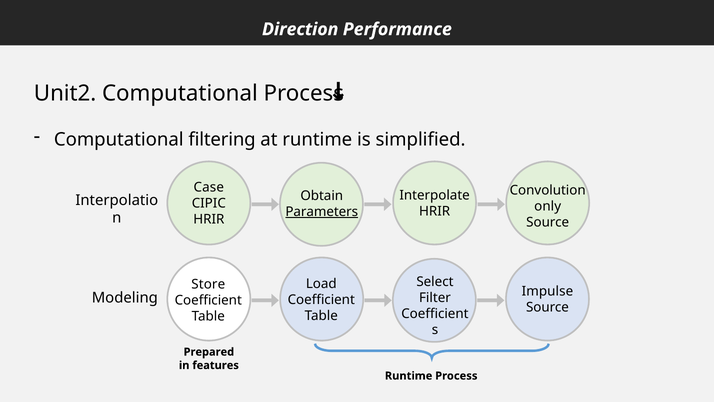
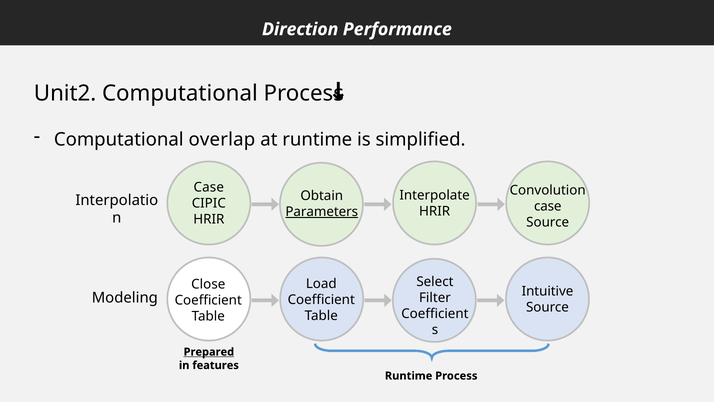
filtering: filtering -> overlap (222, 140)
only: only -> case (548, 206)
Store: Store -> Close (208, 284)
Impulse: Impulse -> Intuitive (547, 291)
Prepared underline: none -> present (209, 352)
